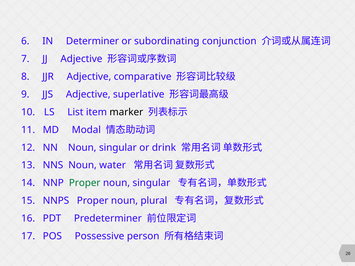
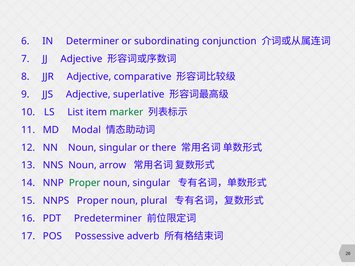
marker colour: black -> green (126, 112)
drink: drink -> there (164, 148)
water: water -> arrow (113, 165)
person: person -> adverb (143, 236)
